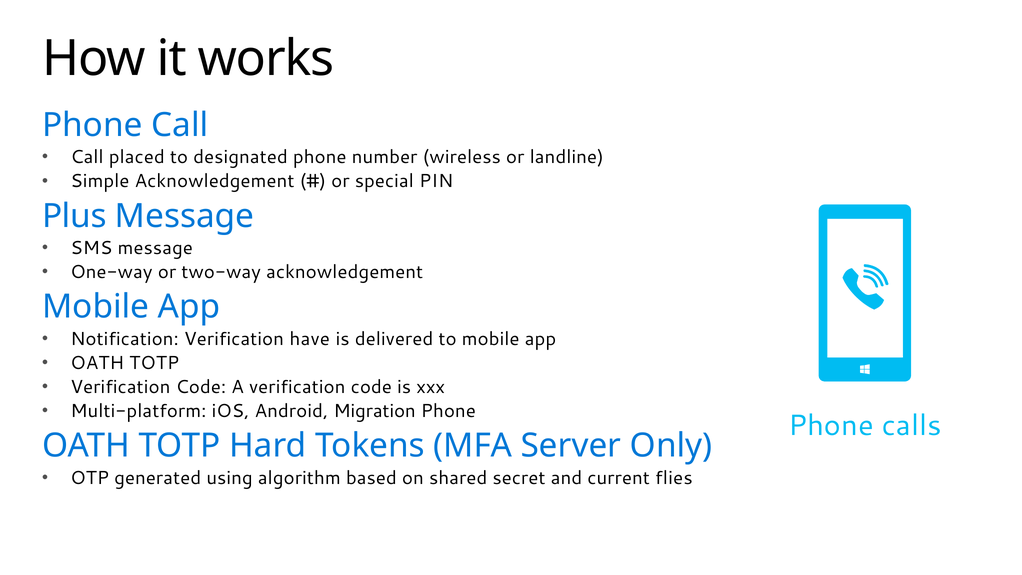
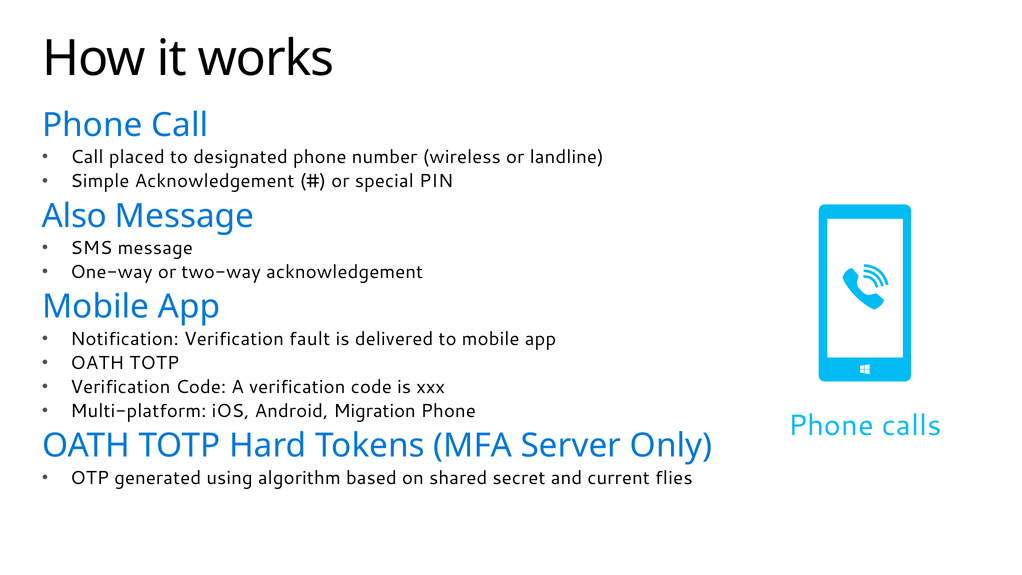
Plus: Plus -> Also (74, 216)
have: have -> fault (310, 339)
